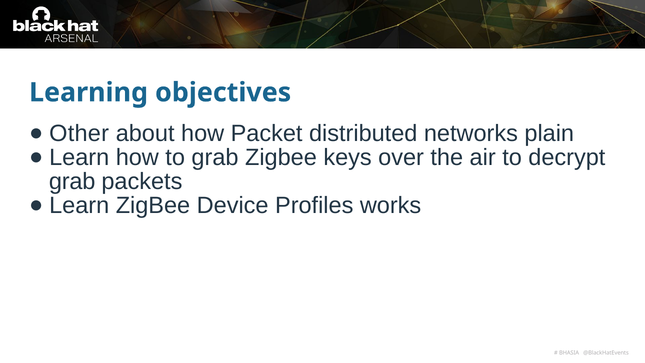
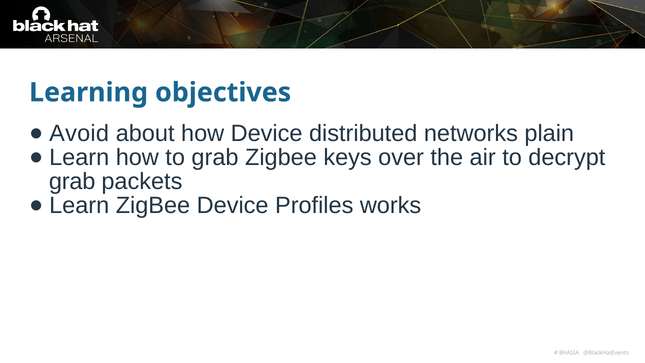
Other: Other -> Avoid (79, 133)
how Packet: Packet -> Device (267, 133)
